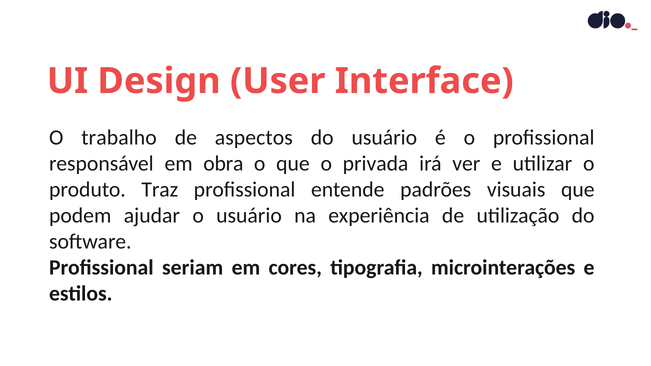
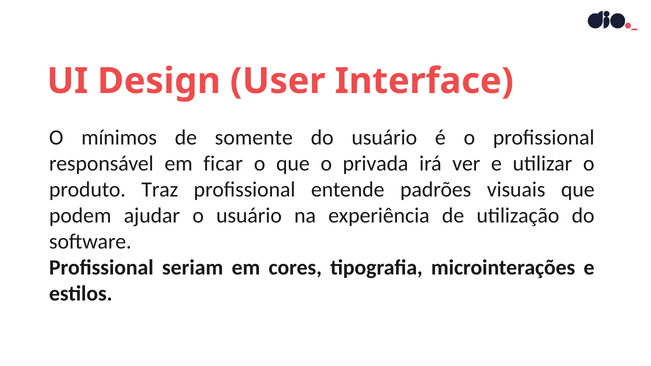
trabalho: trabalho -> mínimos (119, 138)
aspectos: aspectos -> somente (254, 138)
obra: obra -> ficar (223, 164)
